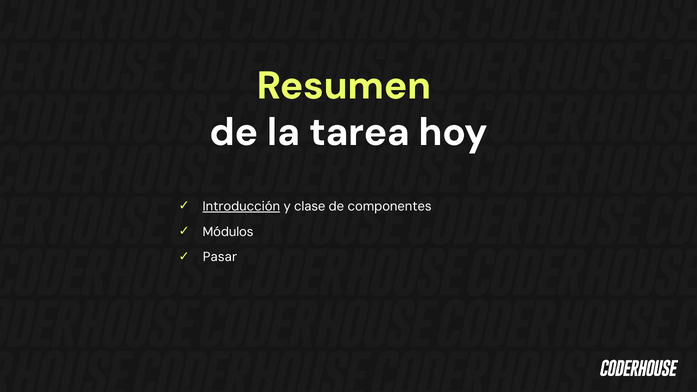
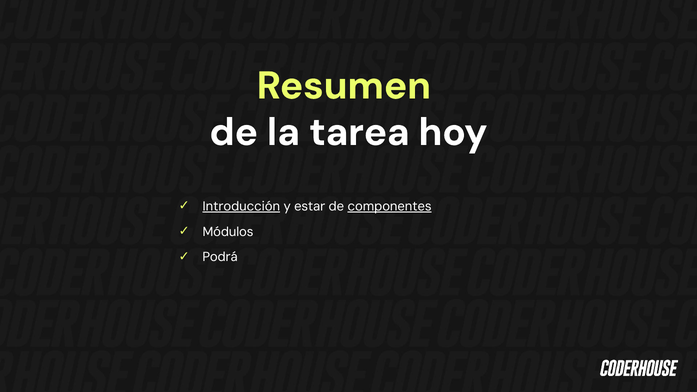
clase: clase -> estar (310, 206)
componentes underline: none -> present (390, 206)
Pasar: Pasar -> Podrá (220, 257)
